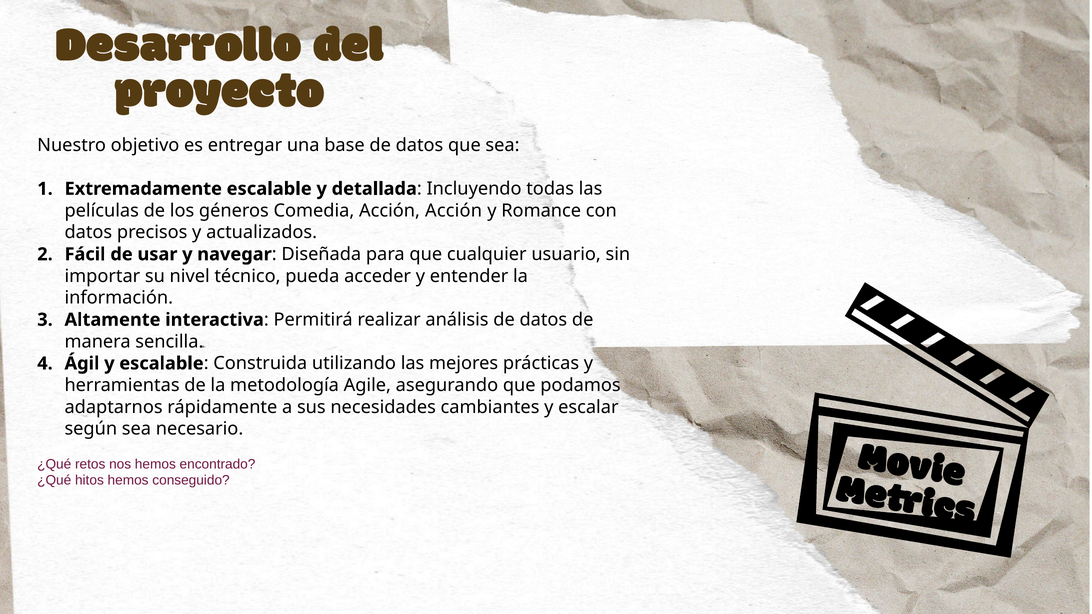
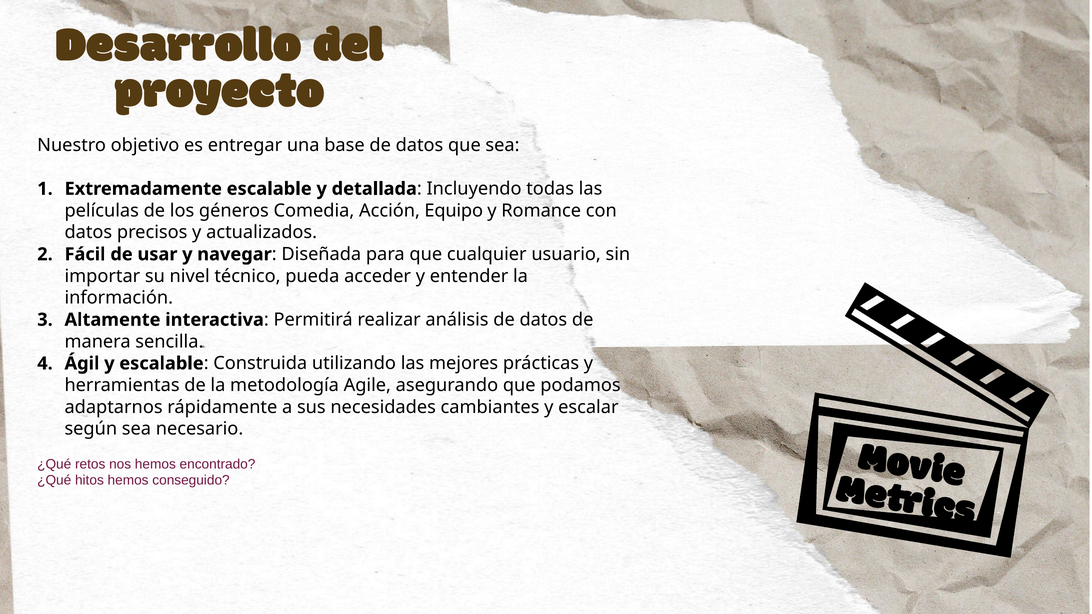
Acción Acción: Acción -> Equipo (454, 211)
